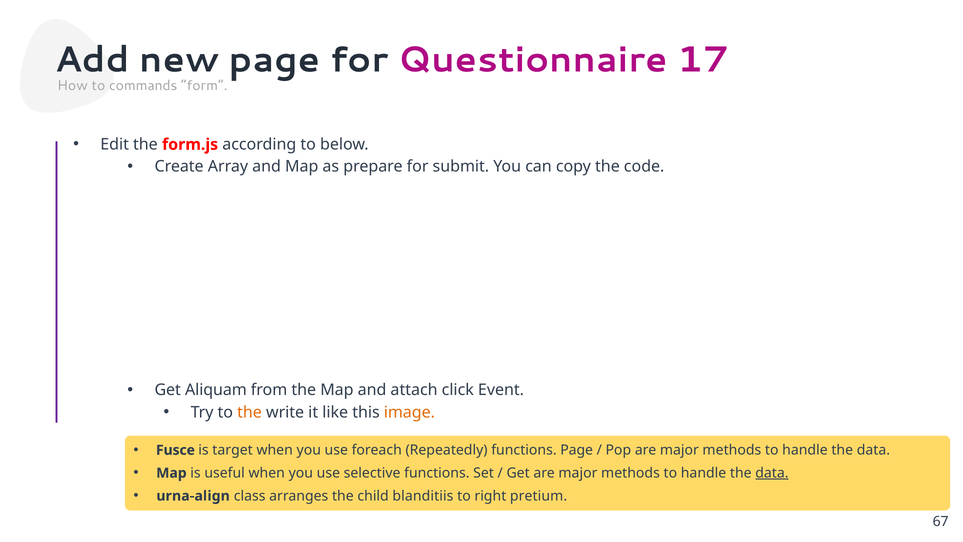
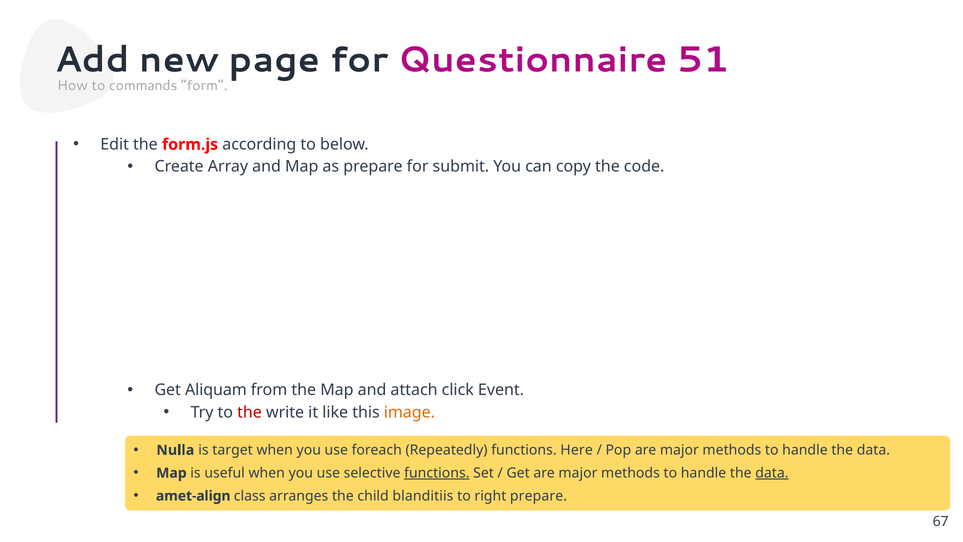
17: 17 -> 51 (703, 60)
the colour: orange -> red (250, 412)
Fusce: Fusce -> Nulla (175, 450)
functions Page: Page -> Here (577, 450)
functions underline: none -> present (437, 473)
urna-align: urna-align -> amet-align (193, 496)
right pretium: pretium -> prepare (539, 496)
